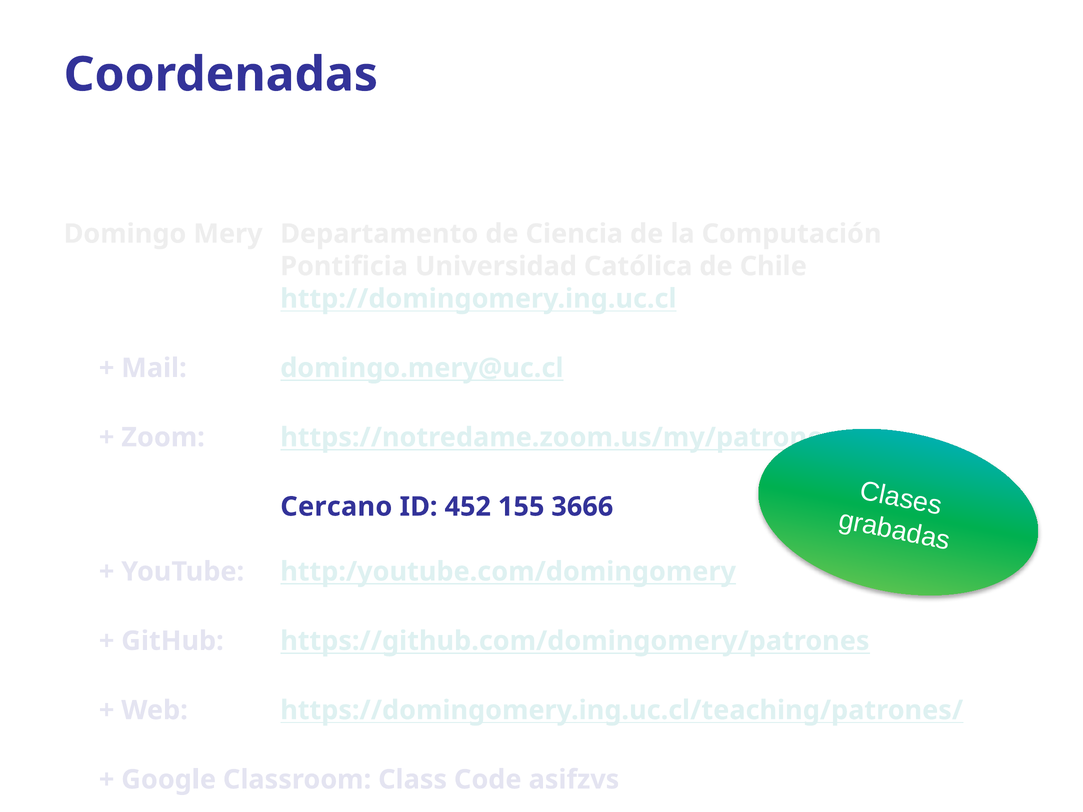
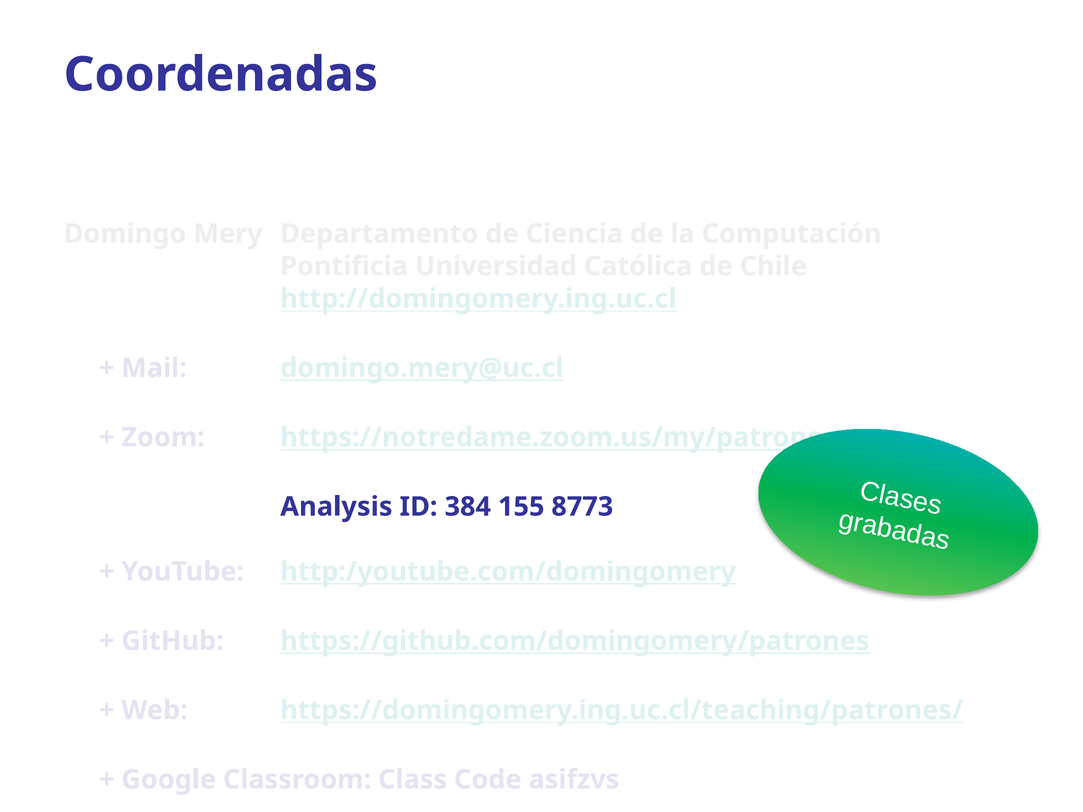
Cercano: Cercano -> Analysis (336, 507)
452: 452 -> 384 (468, 507)
3666: 3666 -> 8773 (582, 507)
